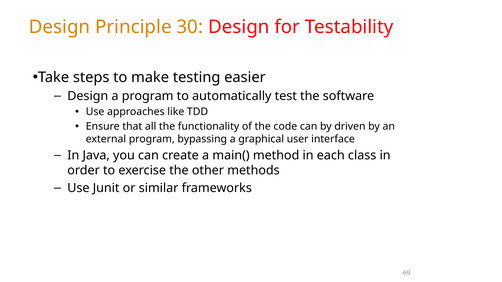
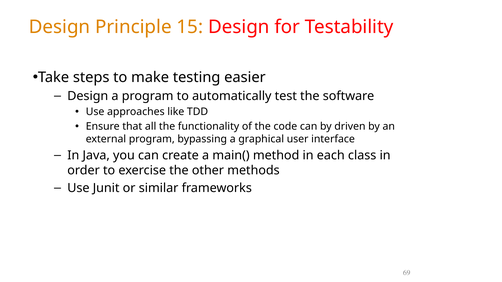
30: 30 -> 15 (190, 27)
